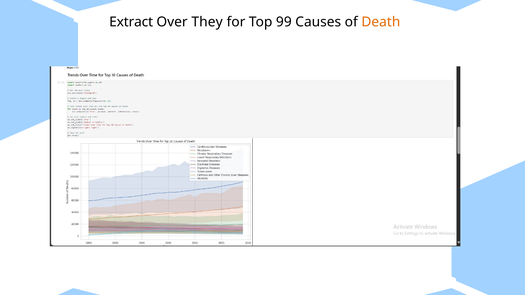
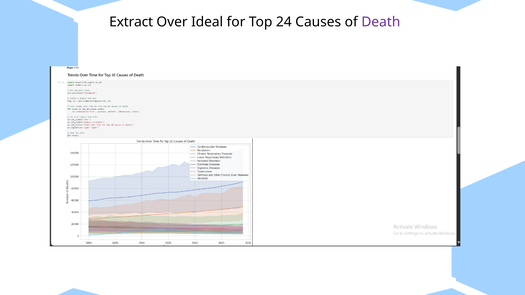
They: They -> Ideal (207, 22)
99: 99 -> 24 (284, 22)
Death colour: orange -> purple (381, 22)
